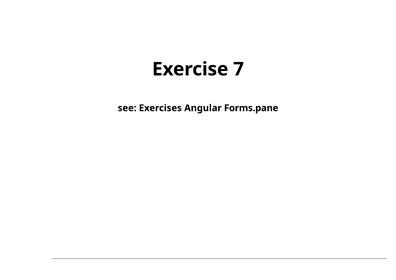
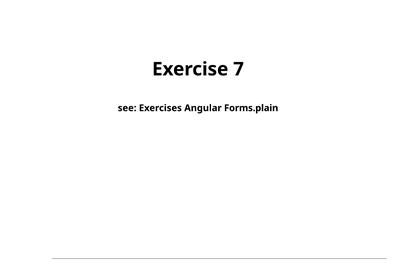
Forms.pane: Forms.pane -> Forms.plain (251, 108)
